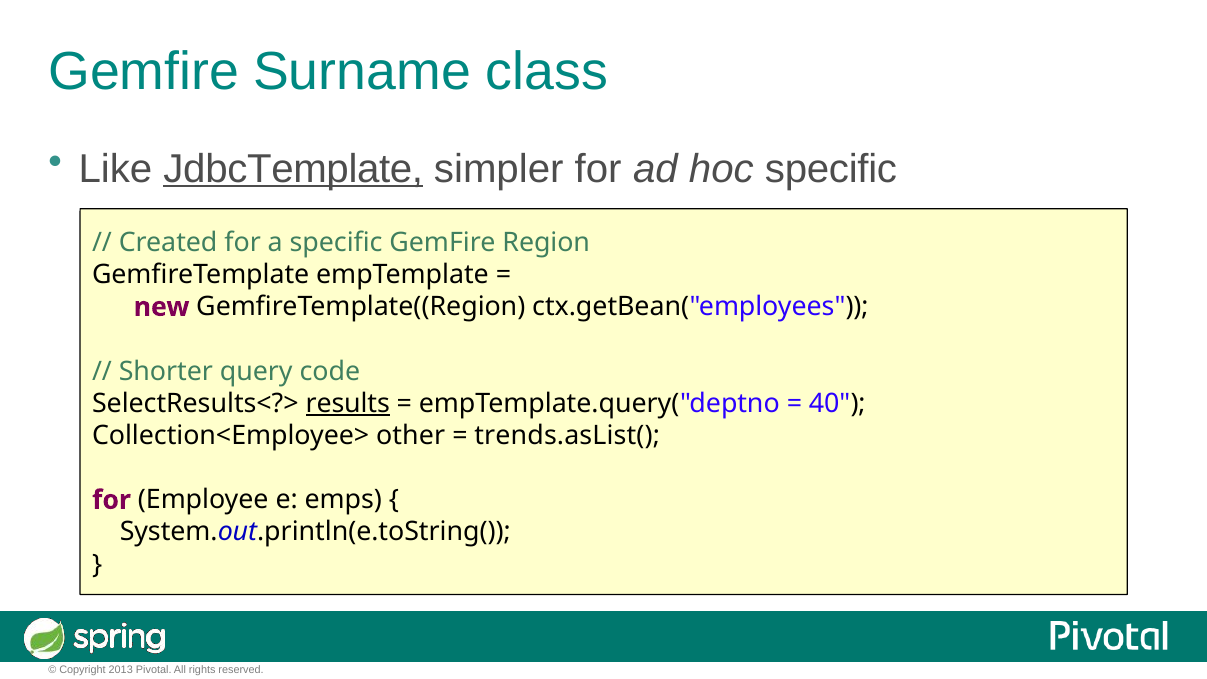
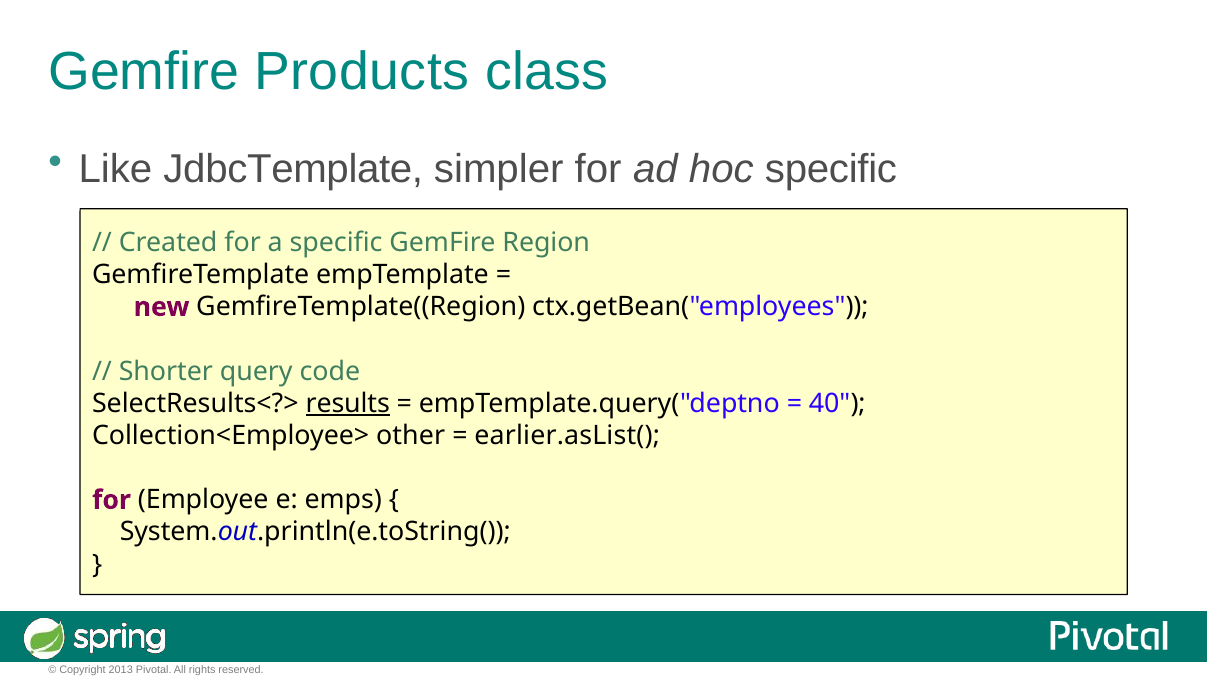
Surname: Surname -> Products (362, 72)
JdbcTemplate underline: present -> none (293, 169)
trends.asList(: trends.asList( -> earlier.asList( (567, 436)
